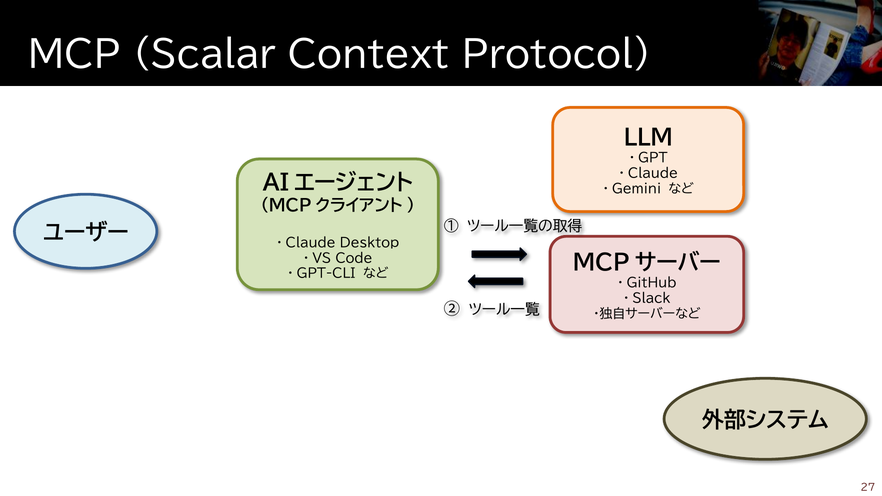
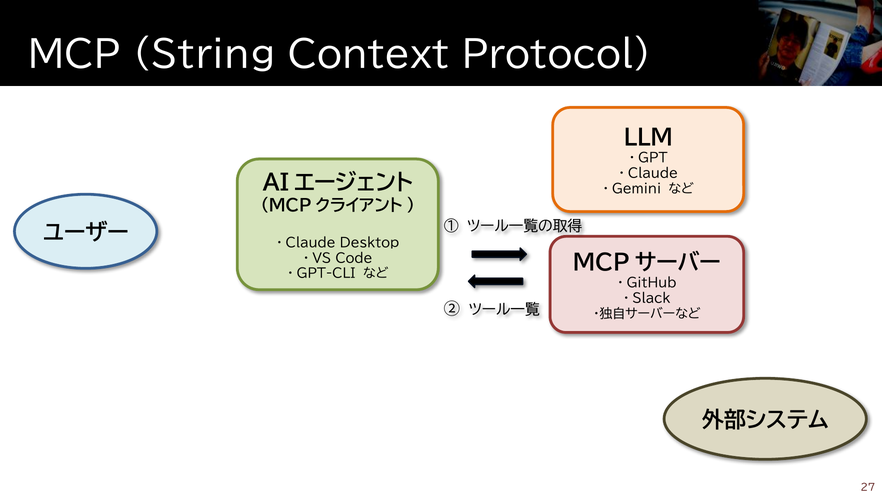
Scalar: Scalar -> String (204, 55)
